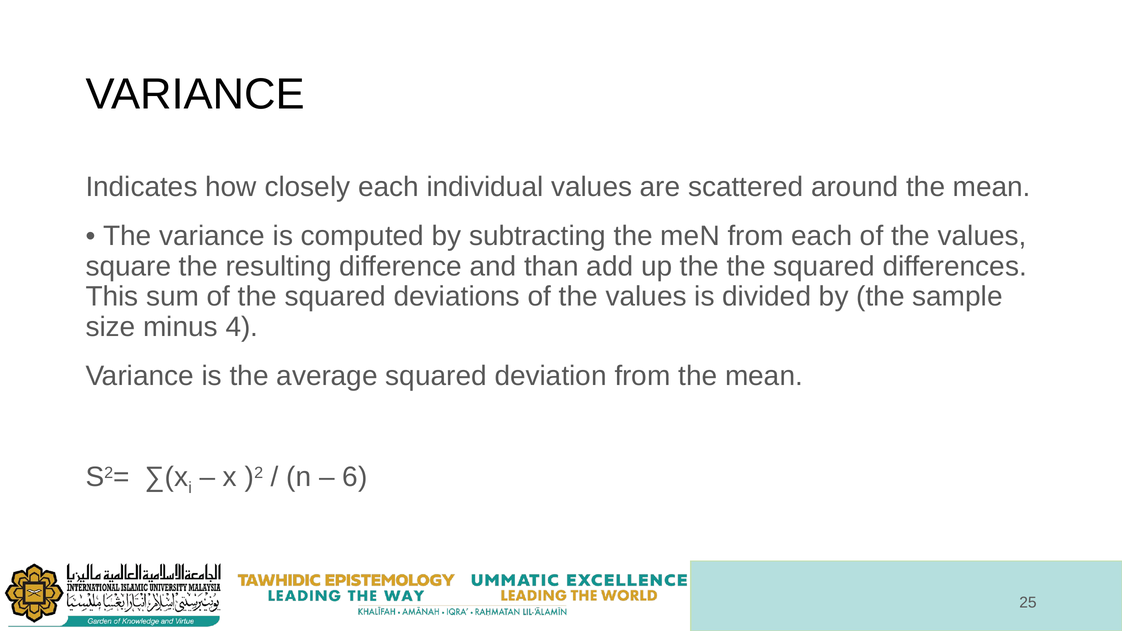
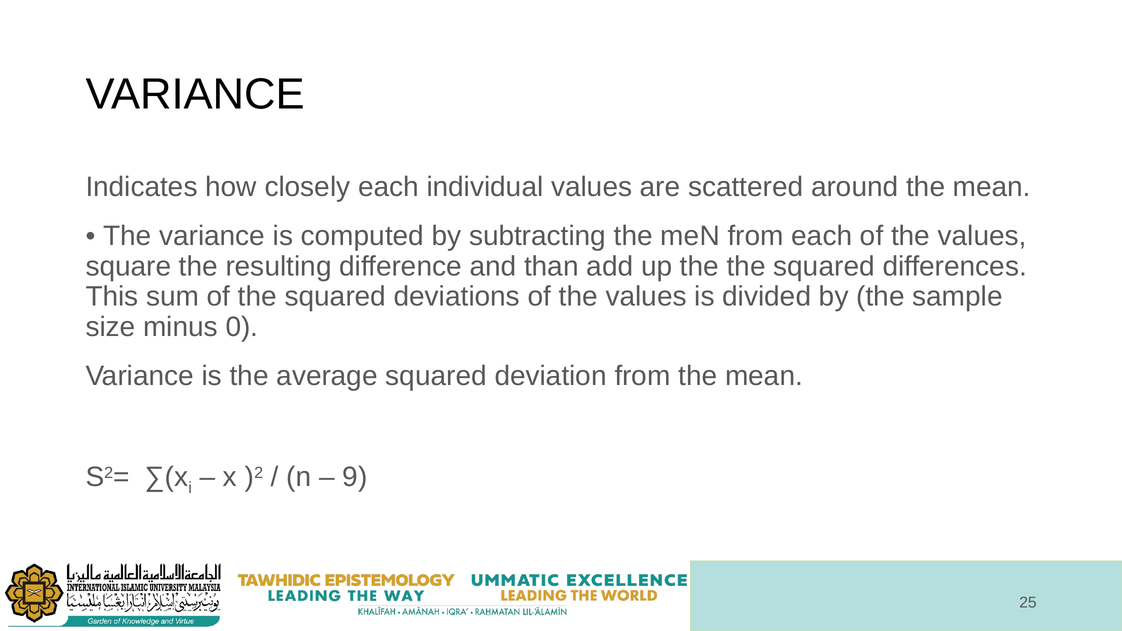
4: 4 -> 0 (242, 327)
6: 6 -> 9 (355, 477)
